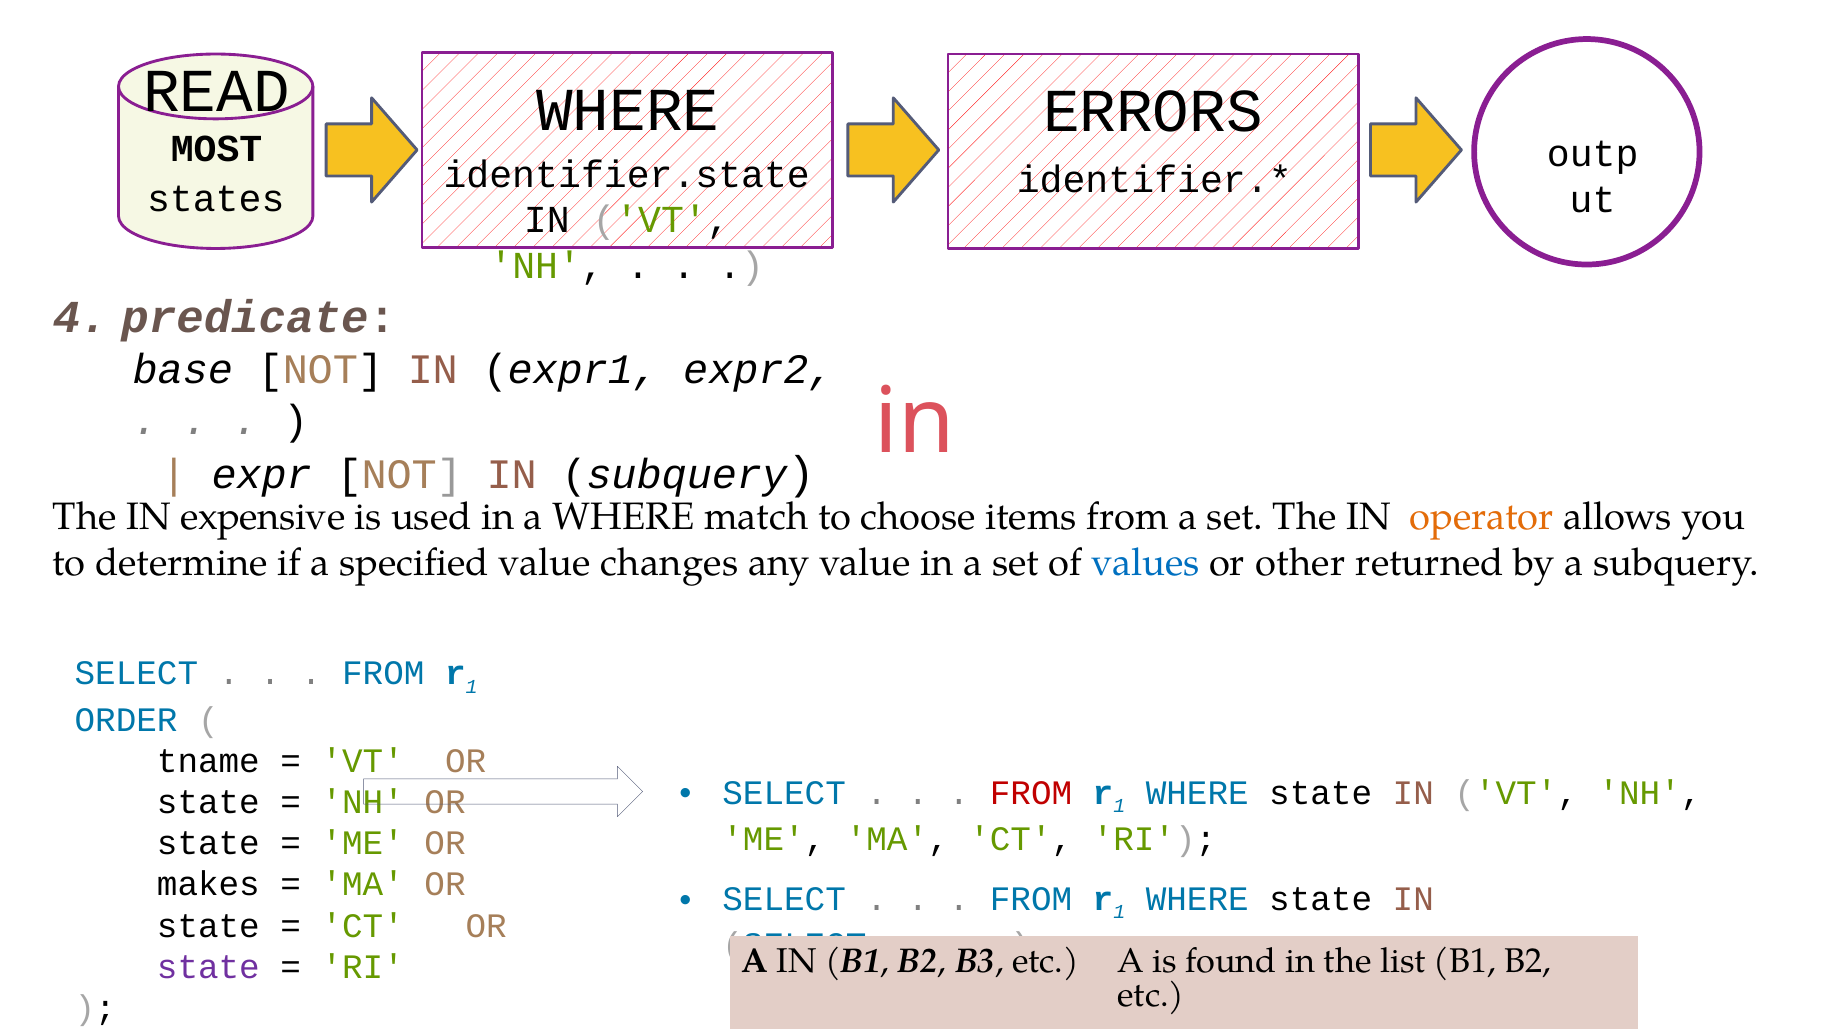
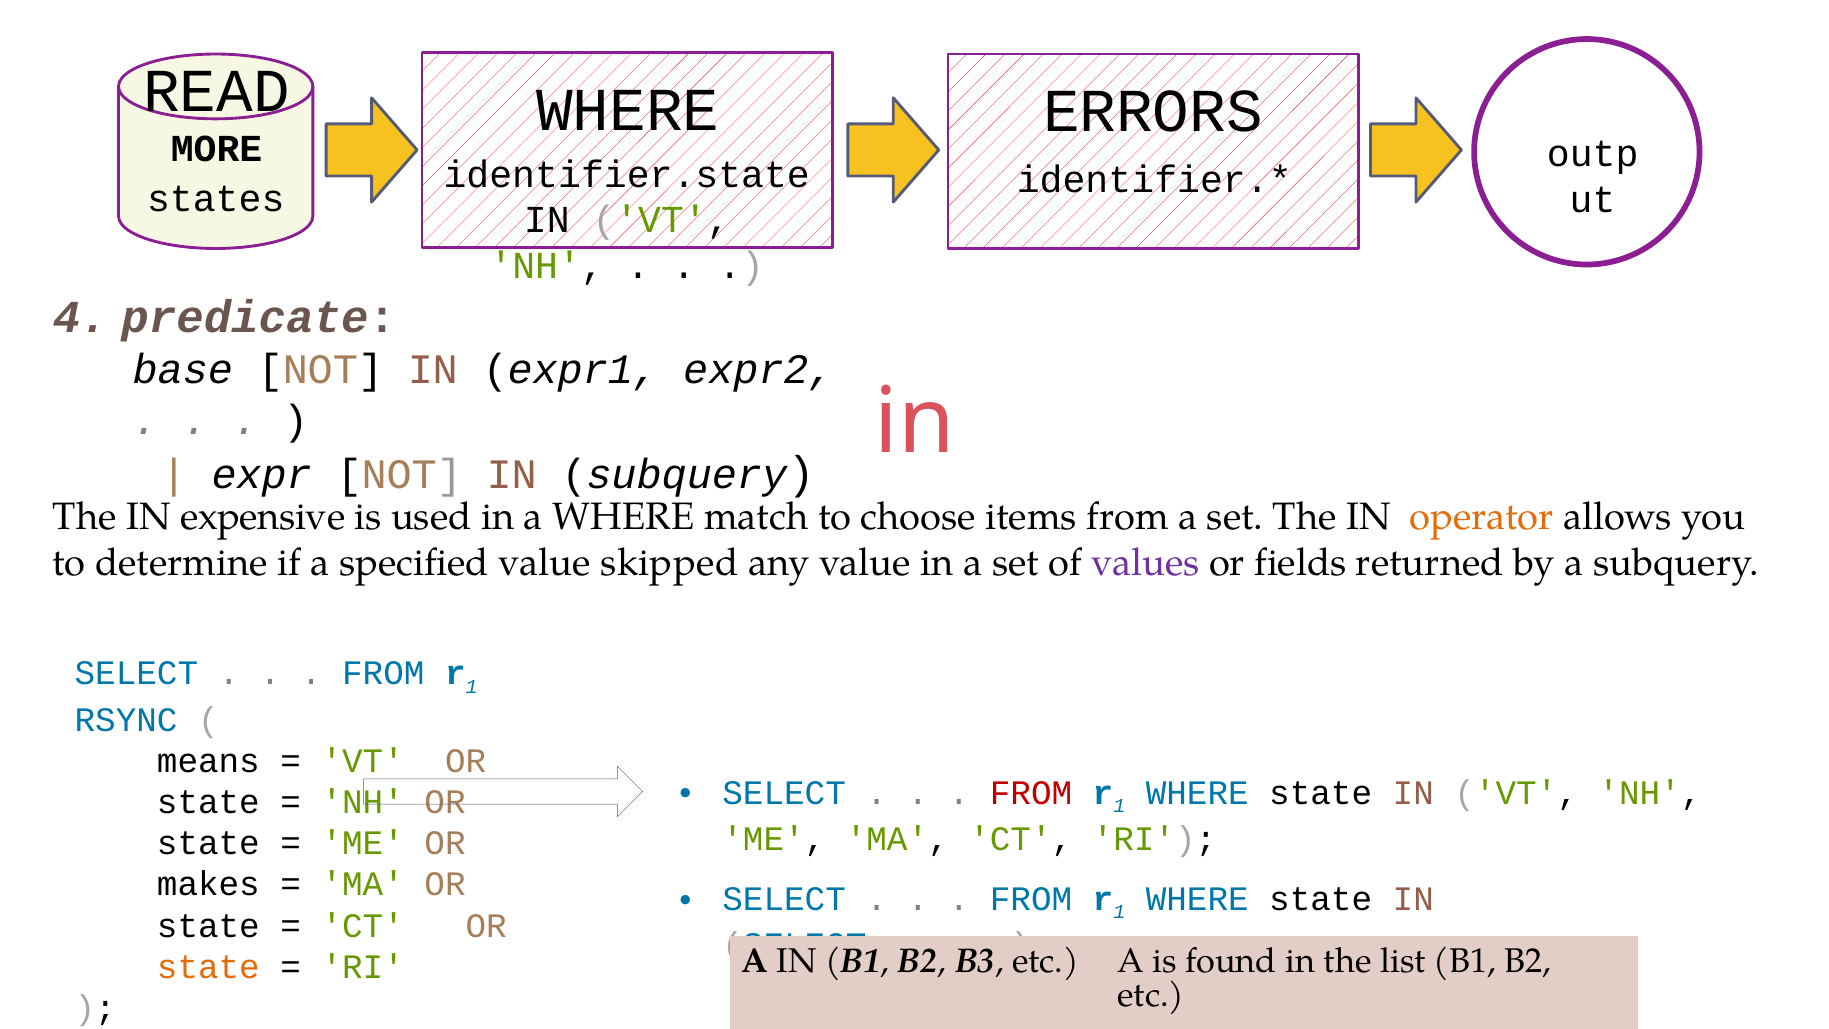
MOST: MOST -> MORE (217, 149)
changes: changes -> skipped (669, 562)
values colour: blue -> purple (1146, 562)
other: other -> fields (1301, 562)
ORDER: ORDER -> RSYNC (126, 720)
tname: tname -> means (208, 761)
state colour: purple -> orange (208, 967)
